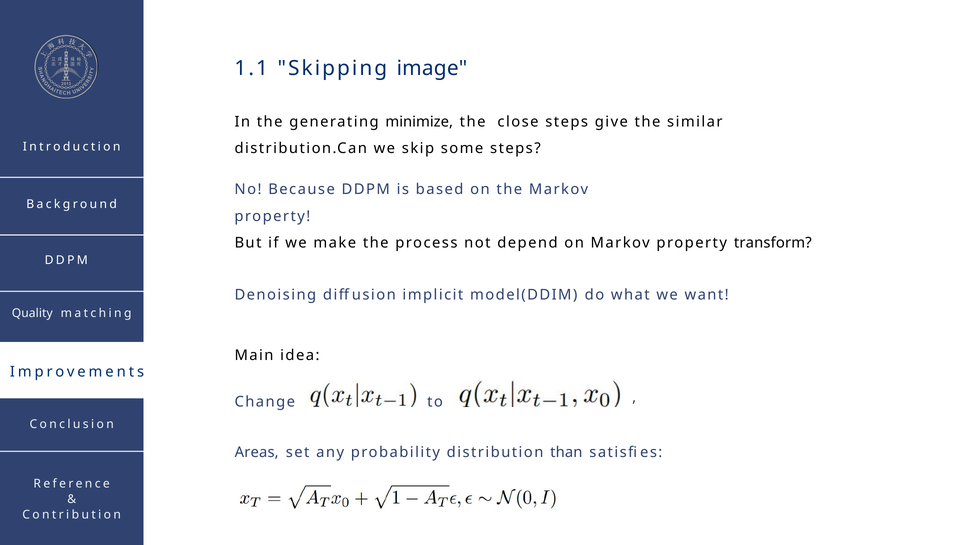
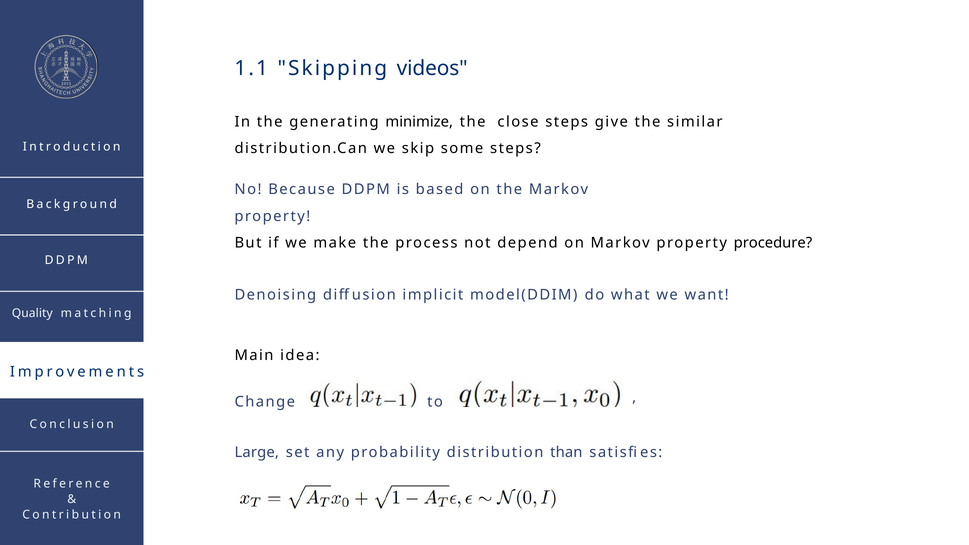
image: image -> videos (432, 69)
transform: transform -> procedure (773, 243)
Areas: Areas -> Large (257, 453)
